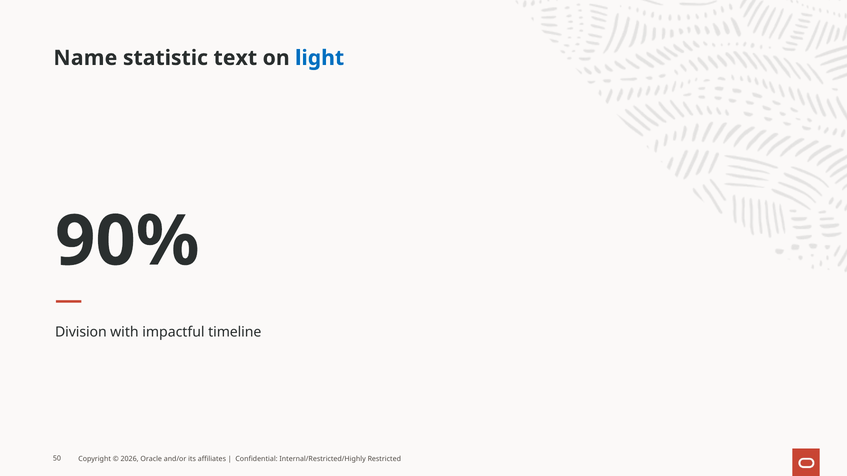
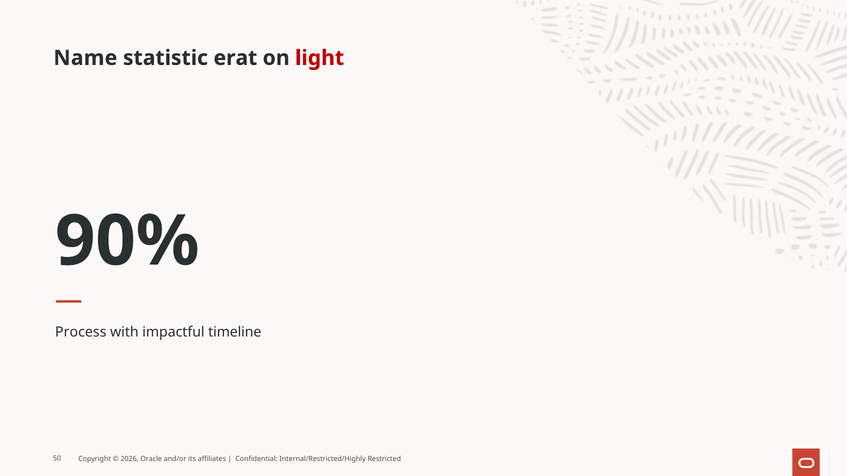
text: text -> erat (235, 58)
light colour: blue -> red (320, 58)
Division: Division -> Process (81, 332)
